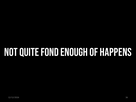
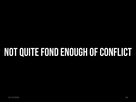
HAPPENS: HAPPENS -> CONFLICT (116, 52)
